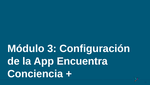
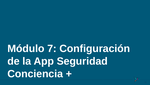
3: 3 -> 7 (52, 48)
Encuentra: Encuentra -> Seguridad (82, 61)
